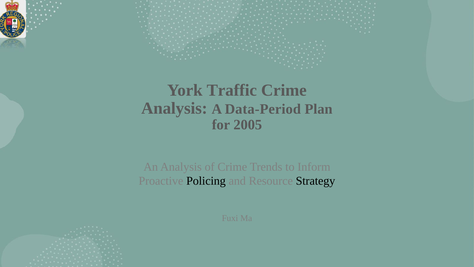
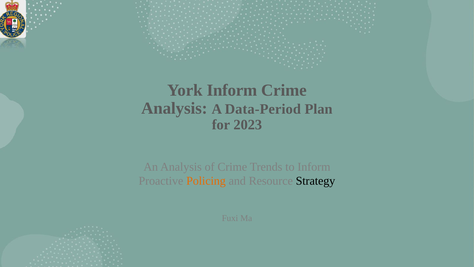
York Traffic: Traffic -> Inform (232, 90)
2005: 2005 -> 2023 (248, 125)
Policing colour: black -> orange (206, 181)
